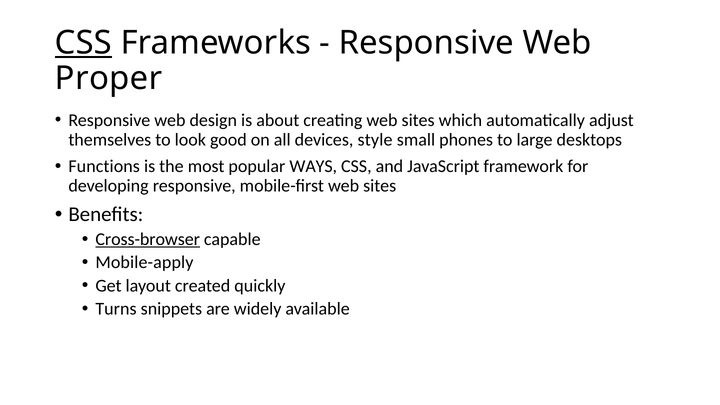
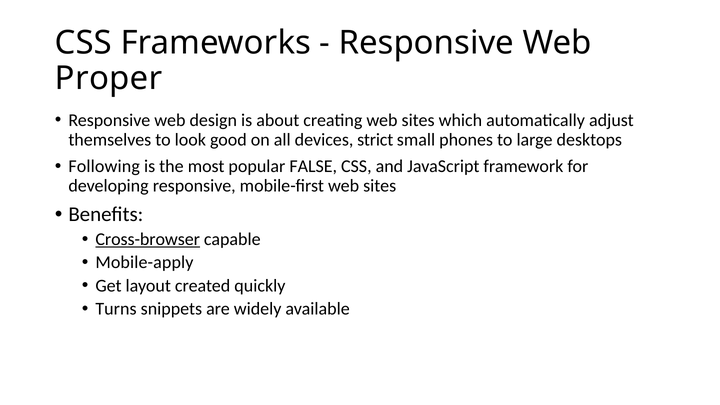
CSS underline: present -> none (83, 43)
style: style -> strict (375, 140)
Functions: Functions -> Following (104, 166)
WAYS: WAYS -> FALSE (313, 166)
